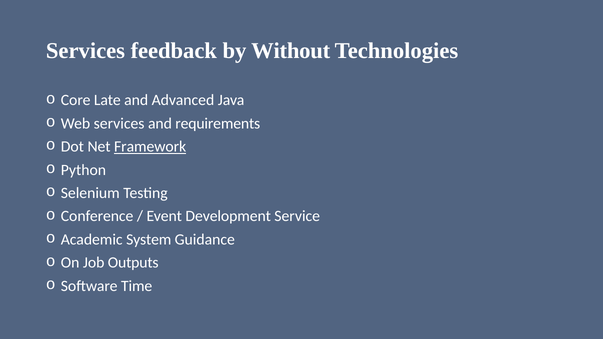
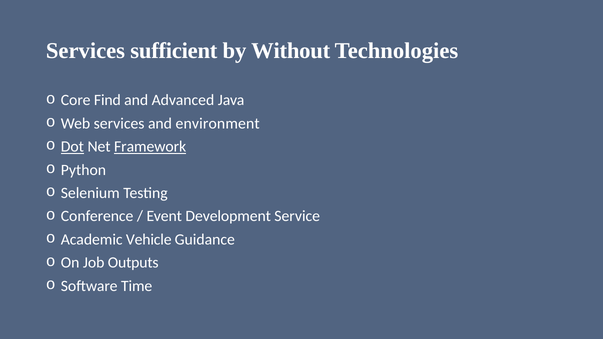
feedback: feedback -> sufficient (174, 51)
Late: Late -> Find (107, 100)
requirements: requirements -> environment (218, 123)
Dot underline: none -> present (72, 147)
System: System -> Vehicle (149, 240)
